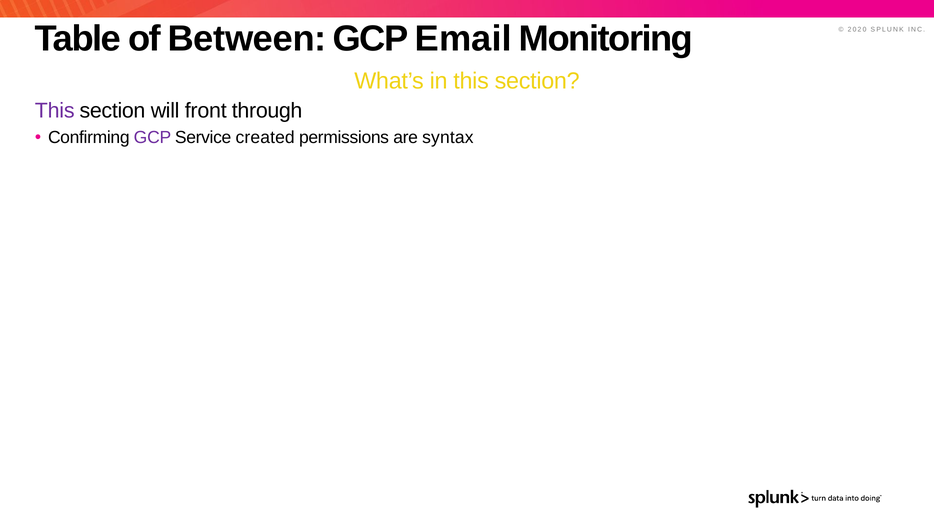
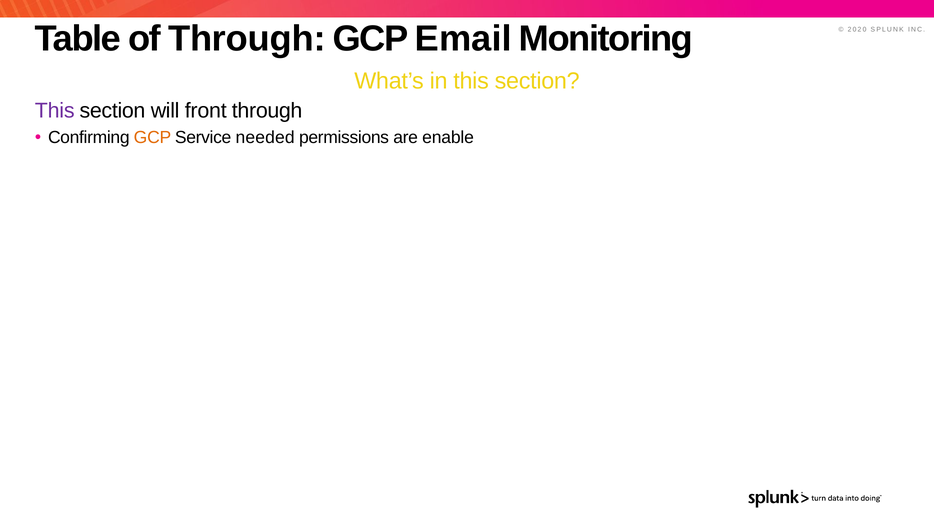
of Between: Between -> Through (247, 39)
GCP colour: purple -> orange (152, 138)
created: created -> needed (265, 138)
syntax: syntax -> enable (448, 138)
